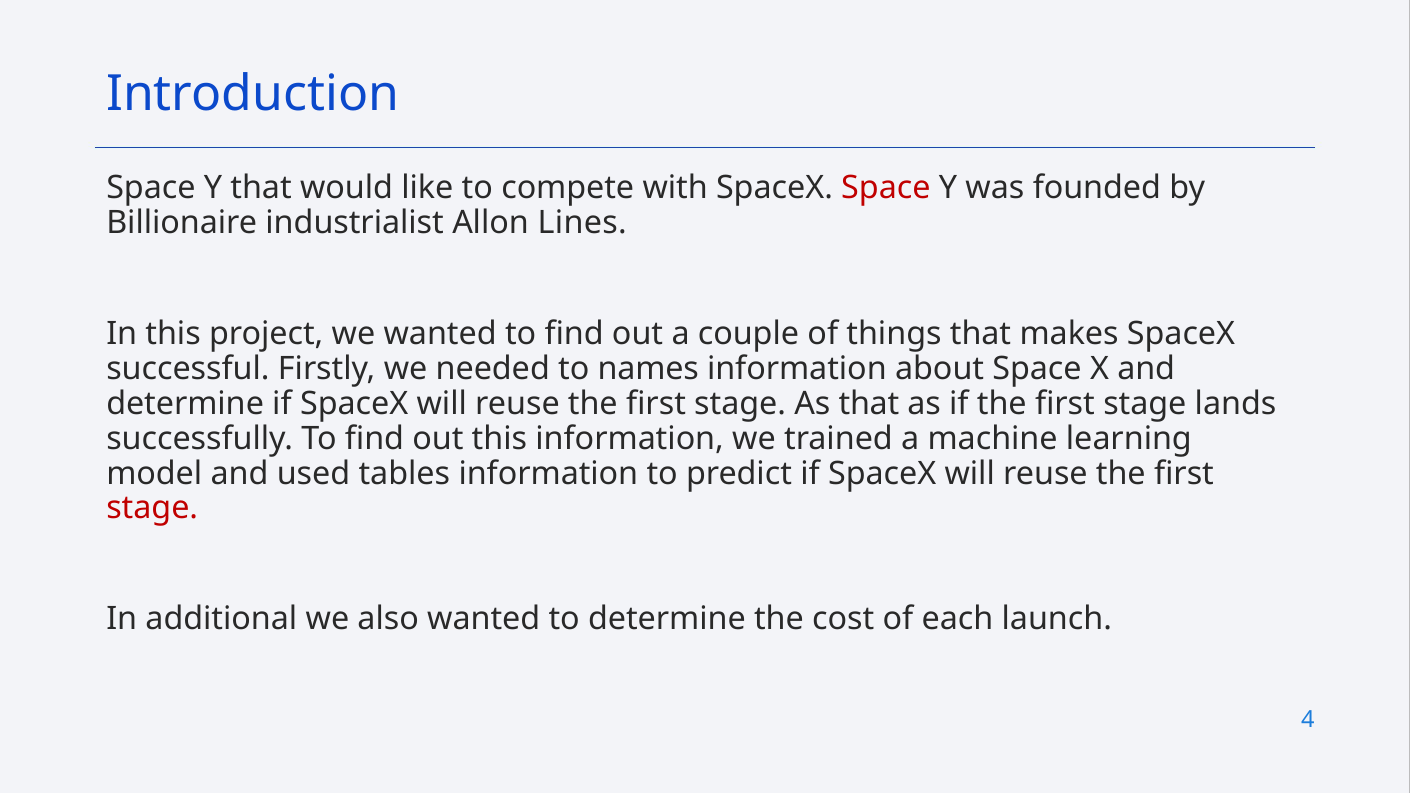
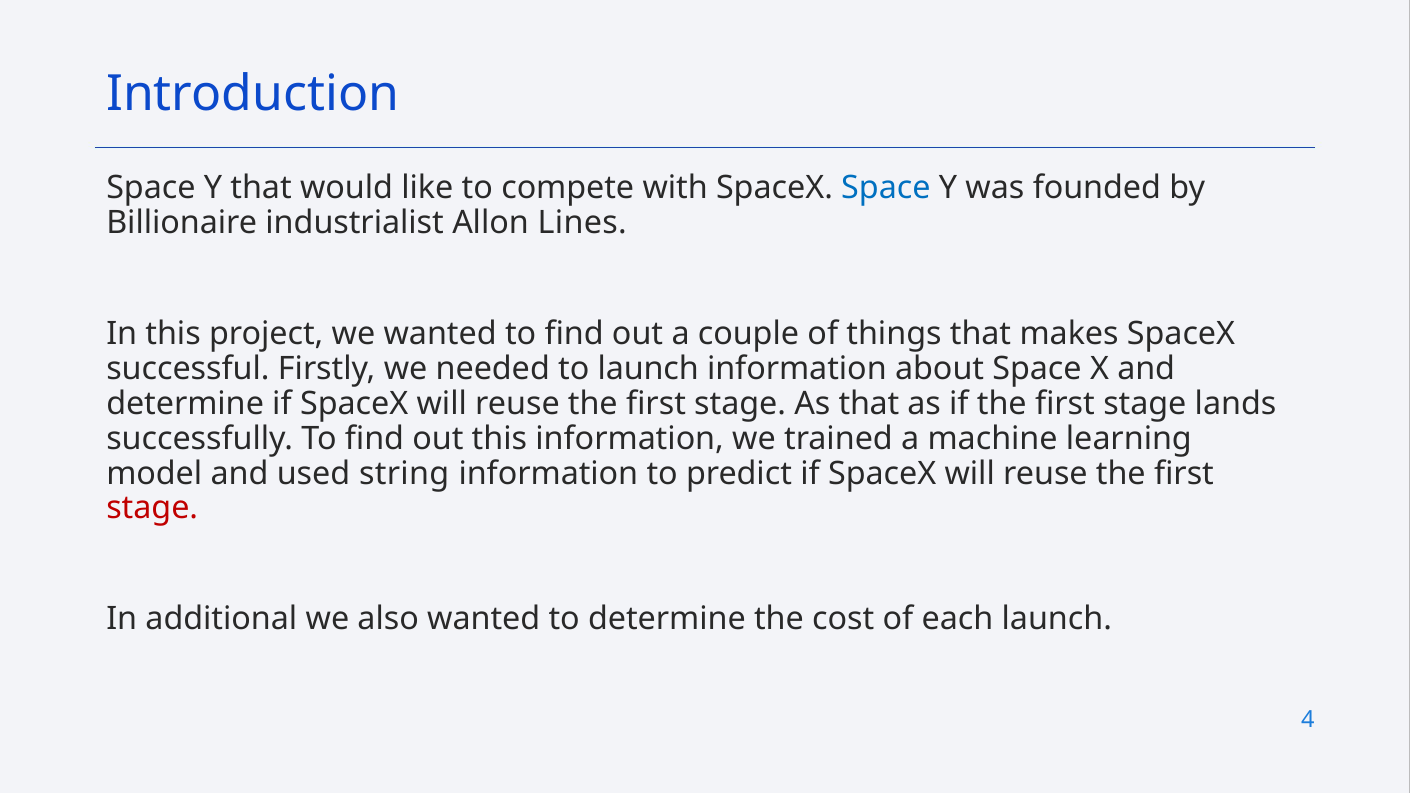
Space colour: red -> blue (886, 188)
to names: names -> launch (648, 369)
tables: tables -> string (404, 473)
